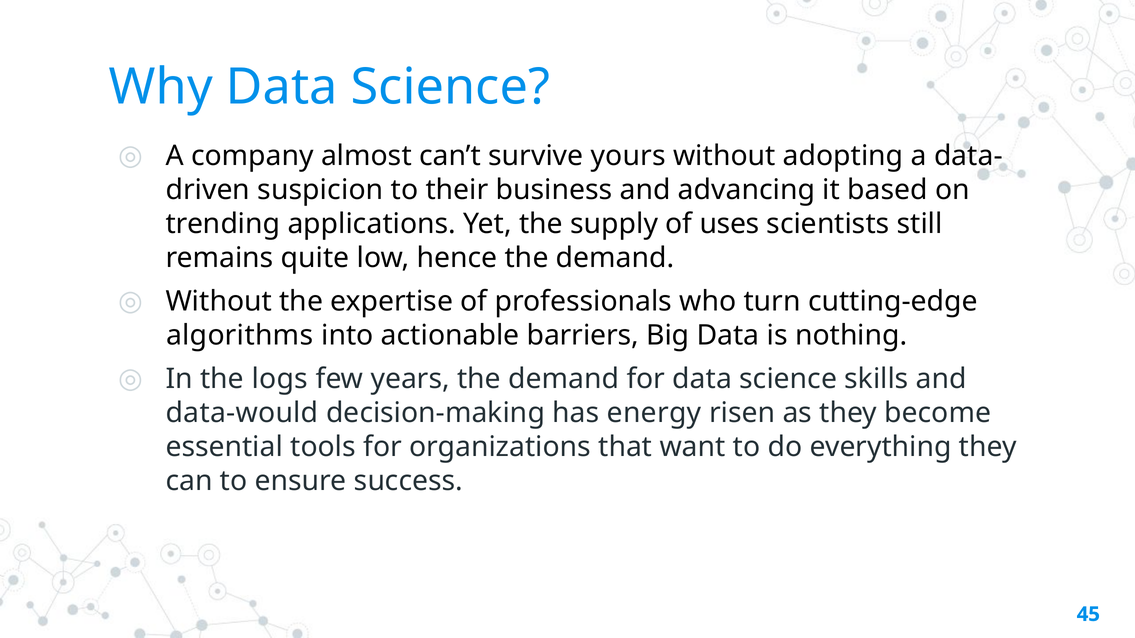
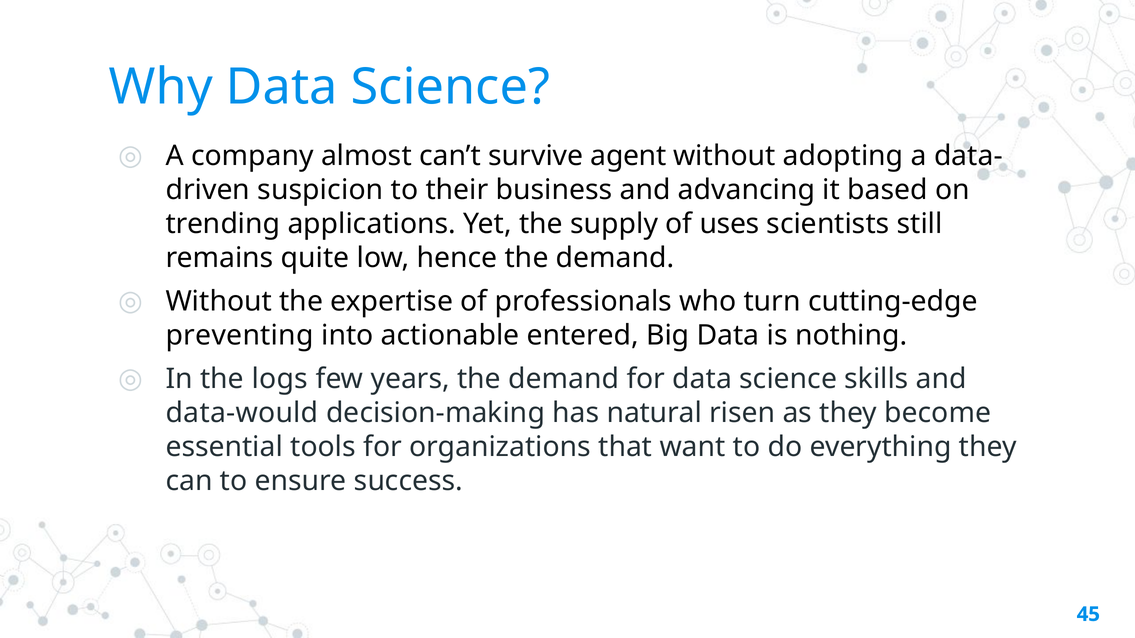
yours: yours -> agent (628, 156)
algorithms: algorithms -> preventing (240, 336)
barriers: barriers -> entered (583, 336)
energy: energy -> natural (654, 413)
